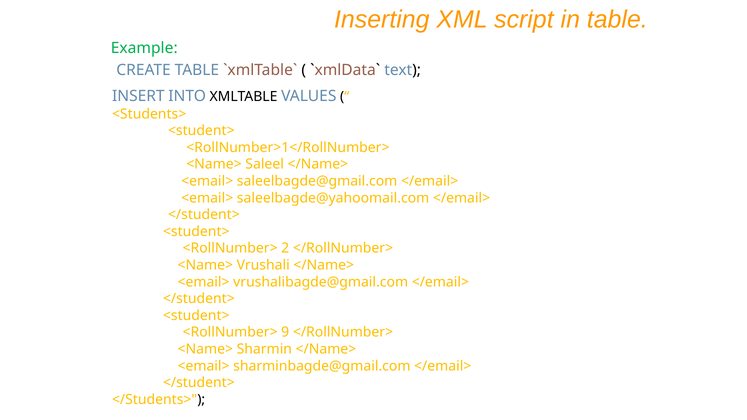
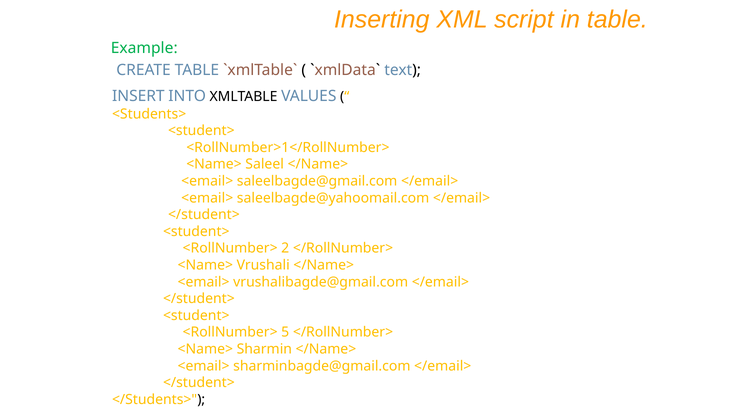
9: 9 -> 5 (285, 332)
